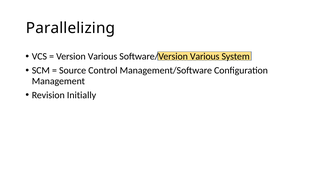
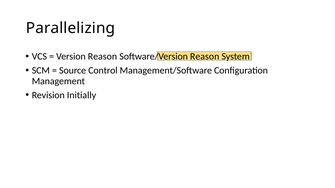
Version Various: Various -> Reason (102, 57)
Software/Version Various: Various -> Reason (205, 57)
